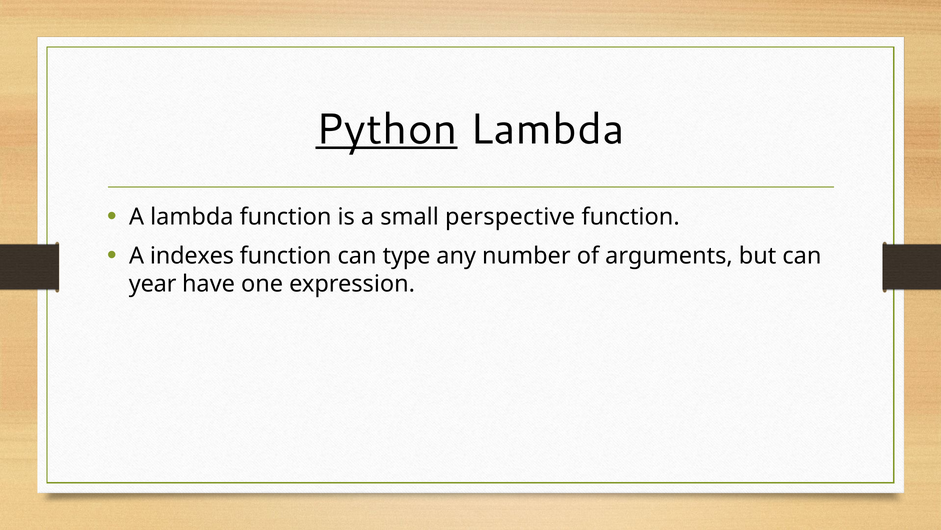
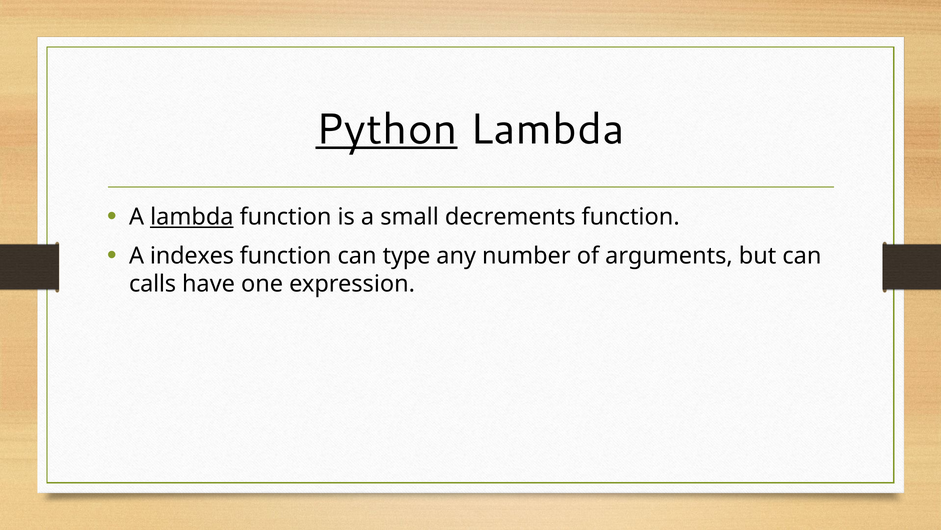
lambda underline: none -> present (192, 217)
perspective: perspective -> decrements (510, 217)
year: year -> calls (153, 284)
